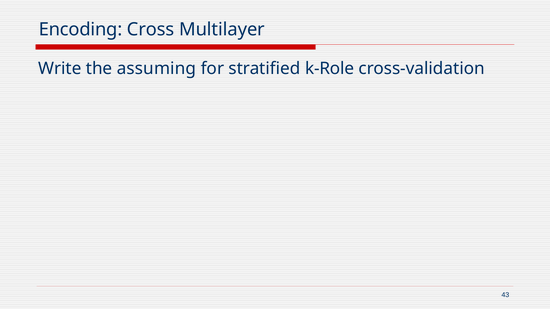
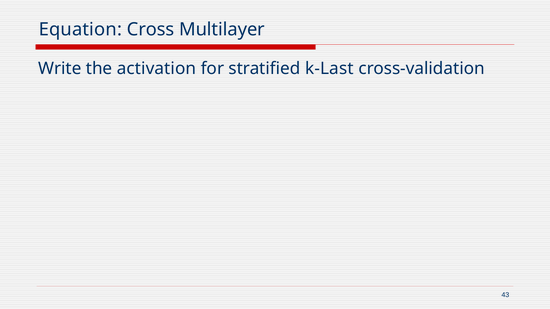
Encoding: Encoding -> Equation (80, 29)
assuming: assuming -> activation (156, 69)
k-Role: k-Role -> k-Last (329, 69)
